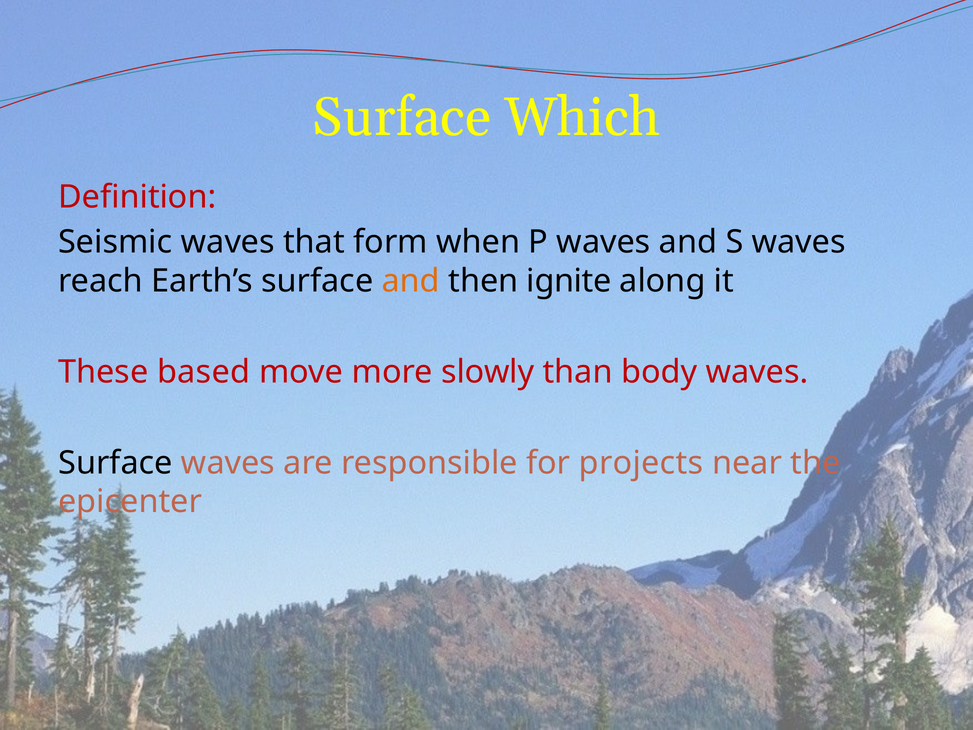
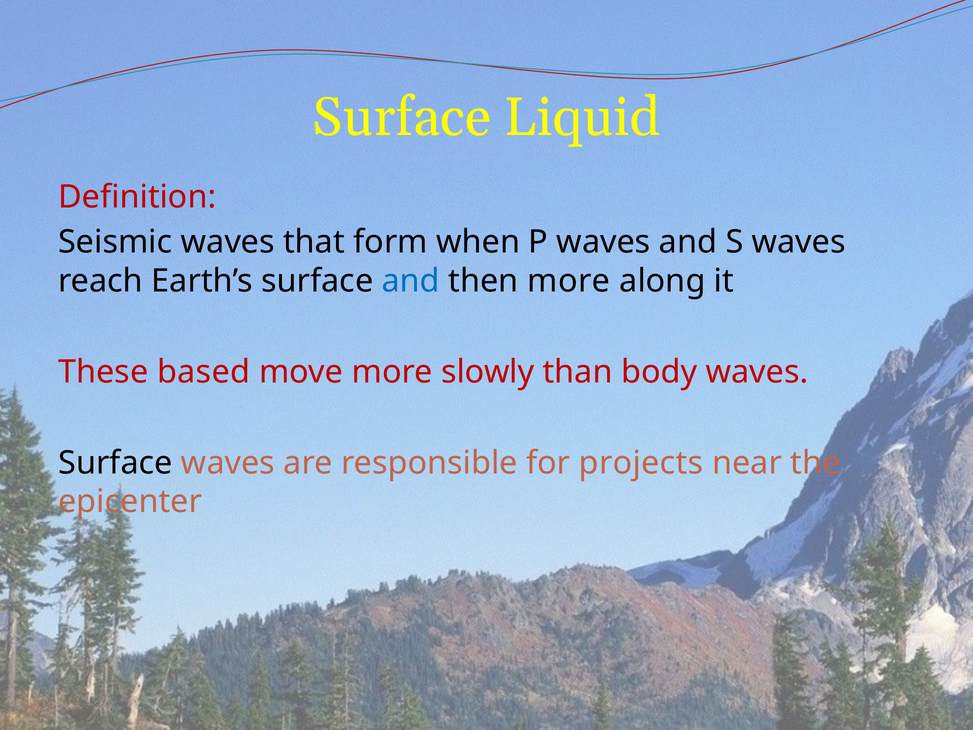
Which: Which -> Liquid (582, 117)
and colour: orange -> blue (411, 281)
then ignite: ignite -> more (569, 281)
